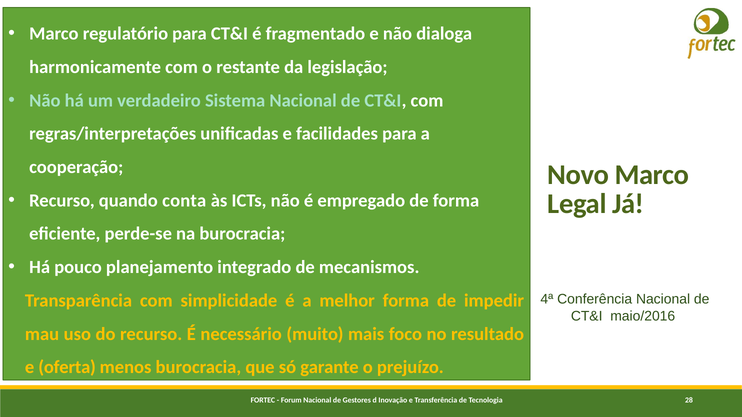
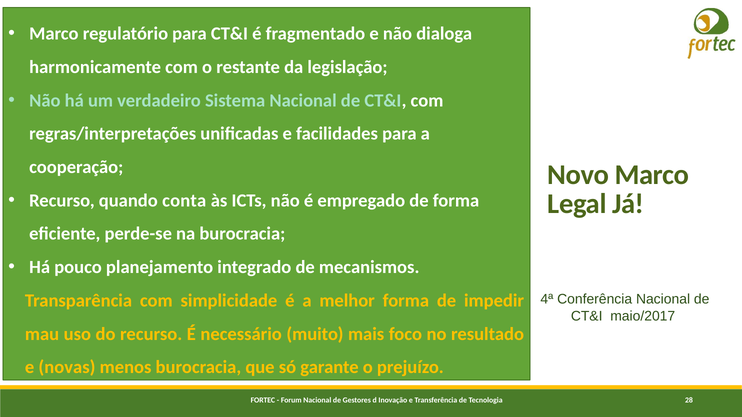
maio/2016: maio/2016 -> maio/2017 (643, 316)
oferta: oferta -> novas (67, 368)
